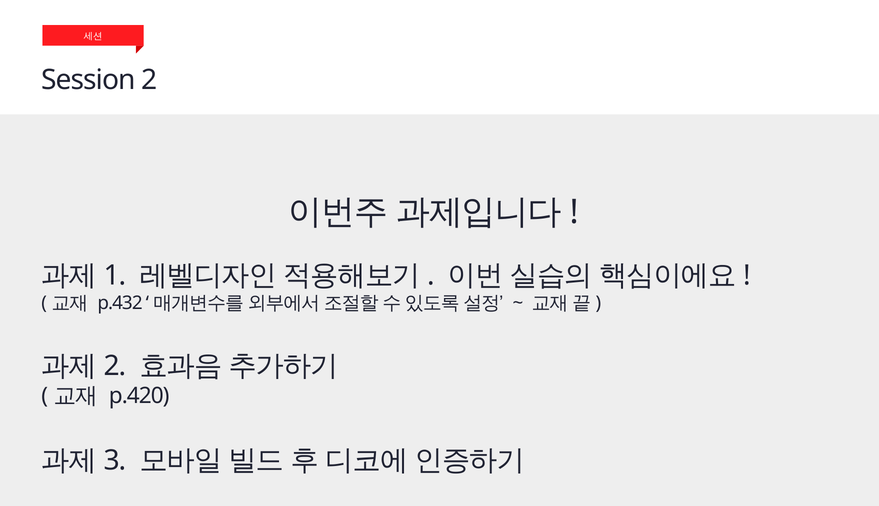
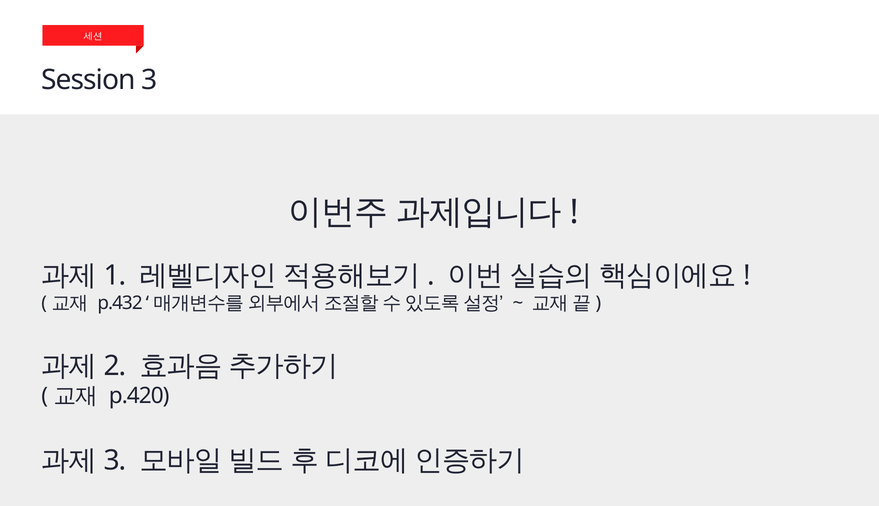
Session 2: 2 -> 3 (149, 80)
